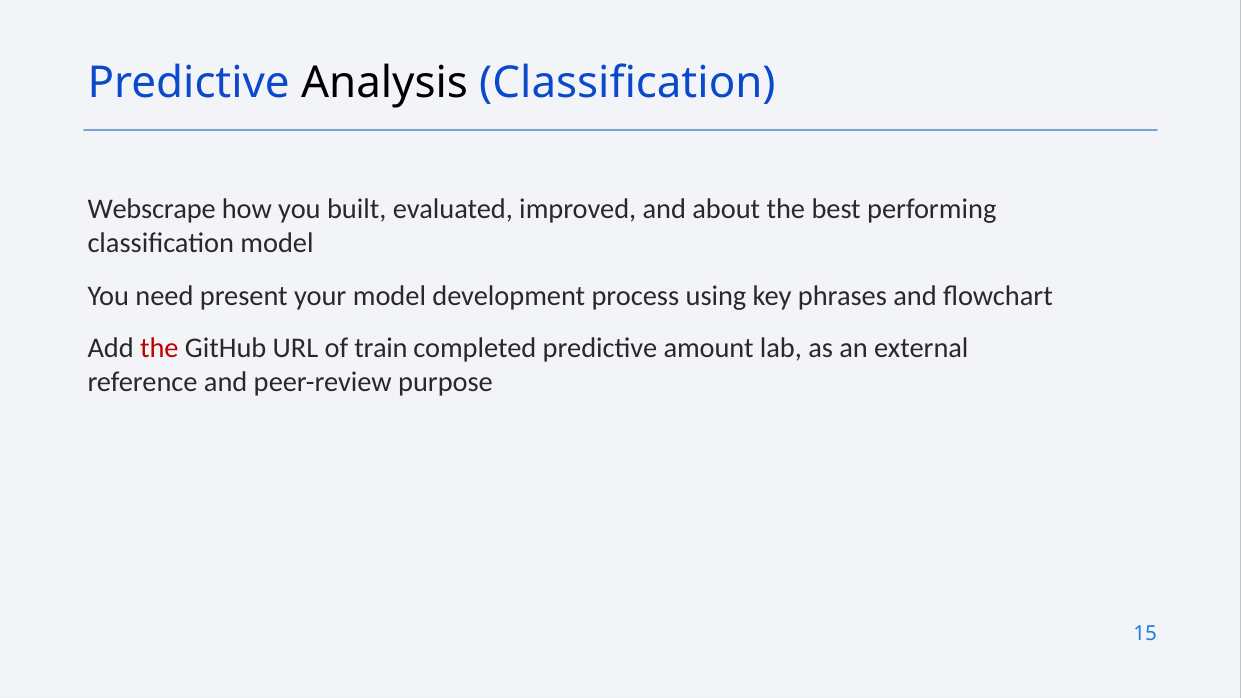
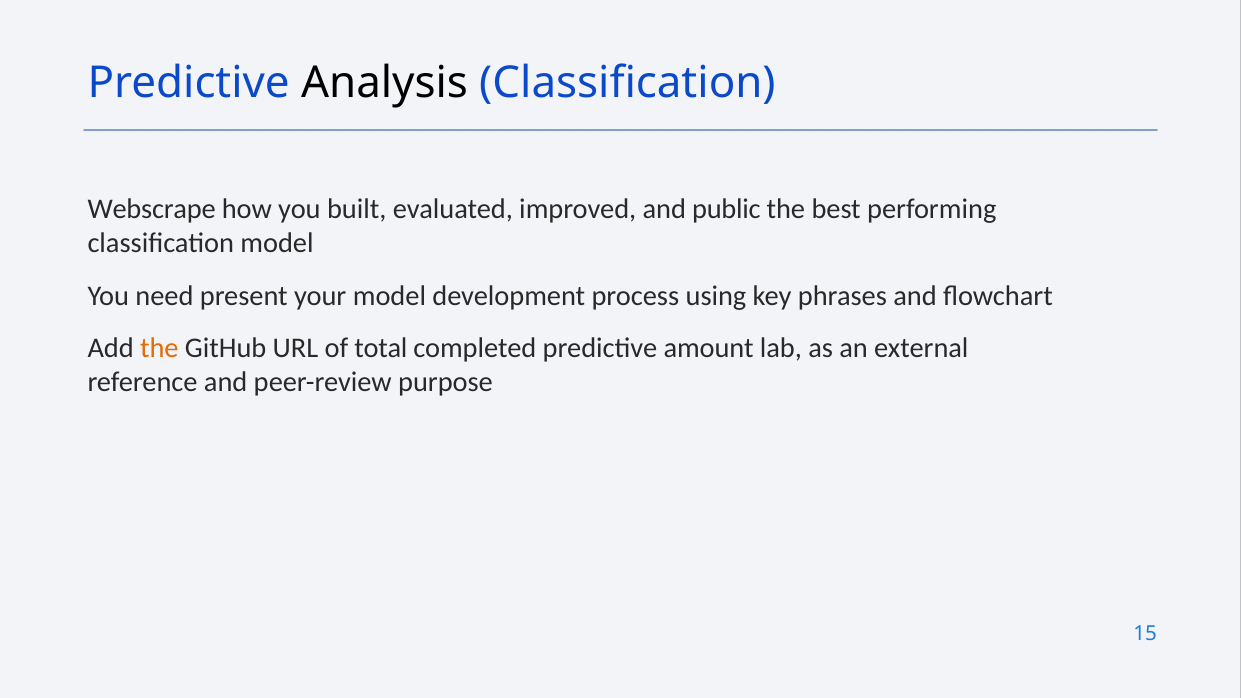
about: about -> public (726, 209)
the colour: red -> orange (159, 348)
train: train -> total (381, 348)
